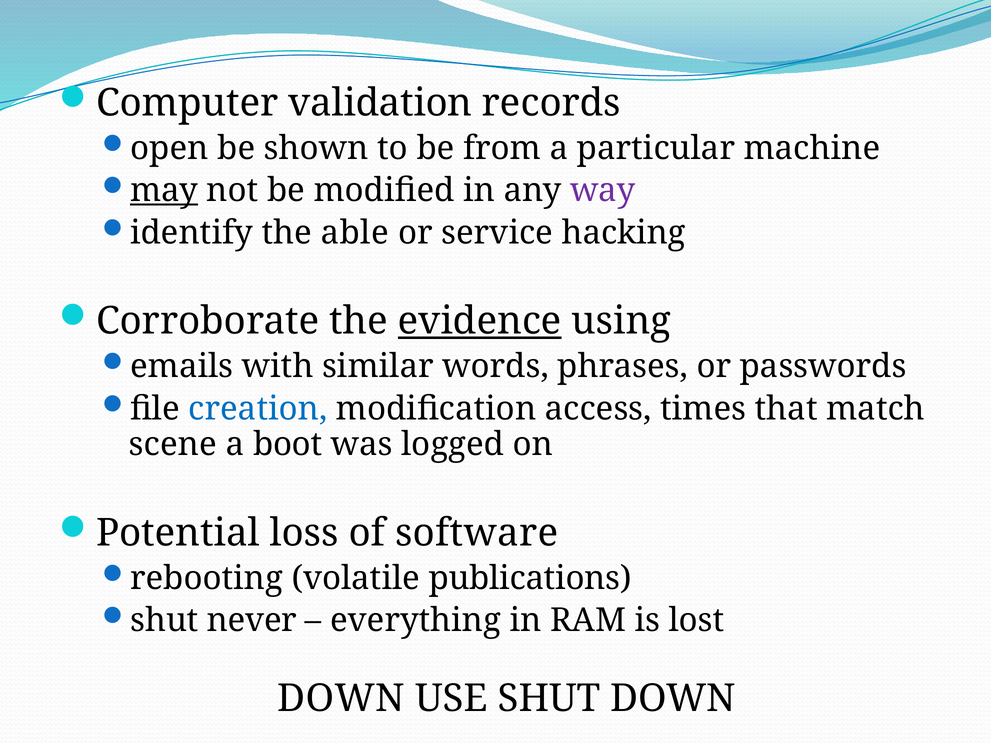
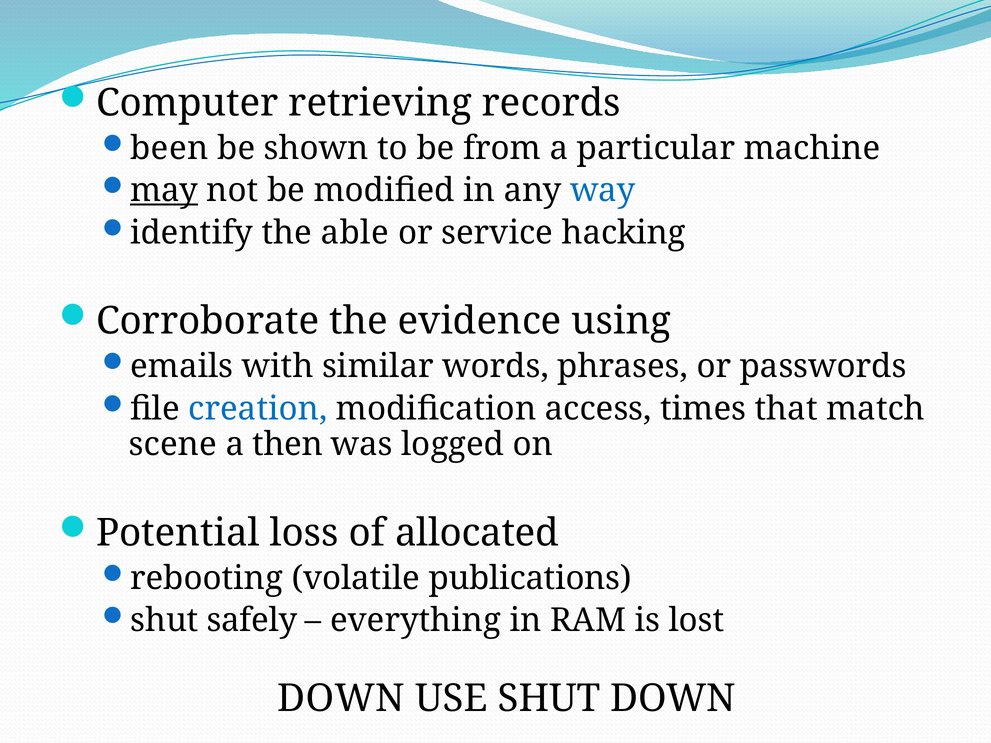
validation: validation -> retrieving (380, 103)
open: open -> been (169, 148)
way colour: purple -> blue (603, 190)
evidence underline: present -> none (480, 321)
boot: boot -> then (288, 445)
software: software -> allocated (477, 533)
never: never -> safely (252, 621)
